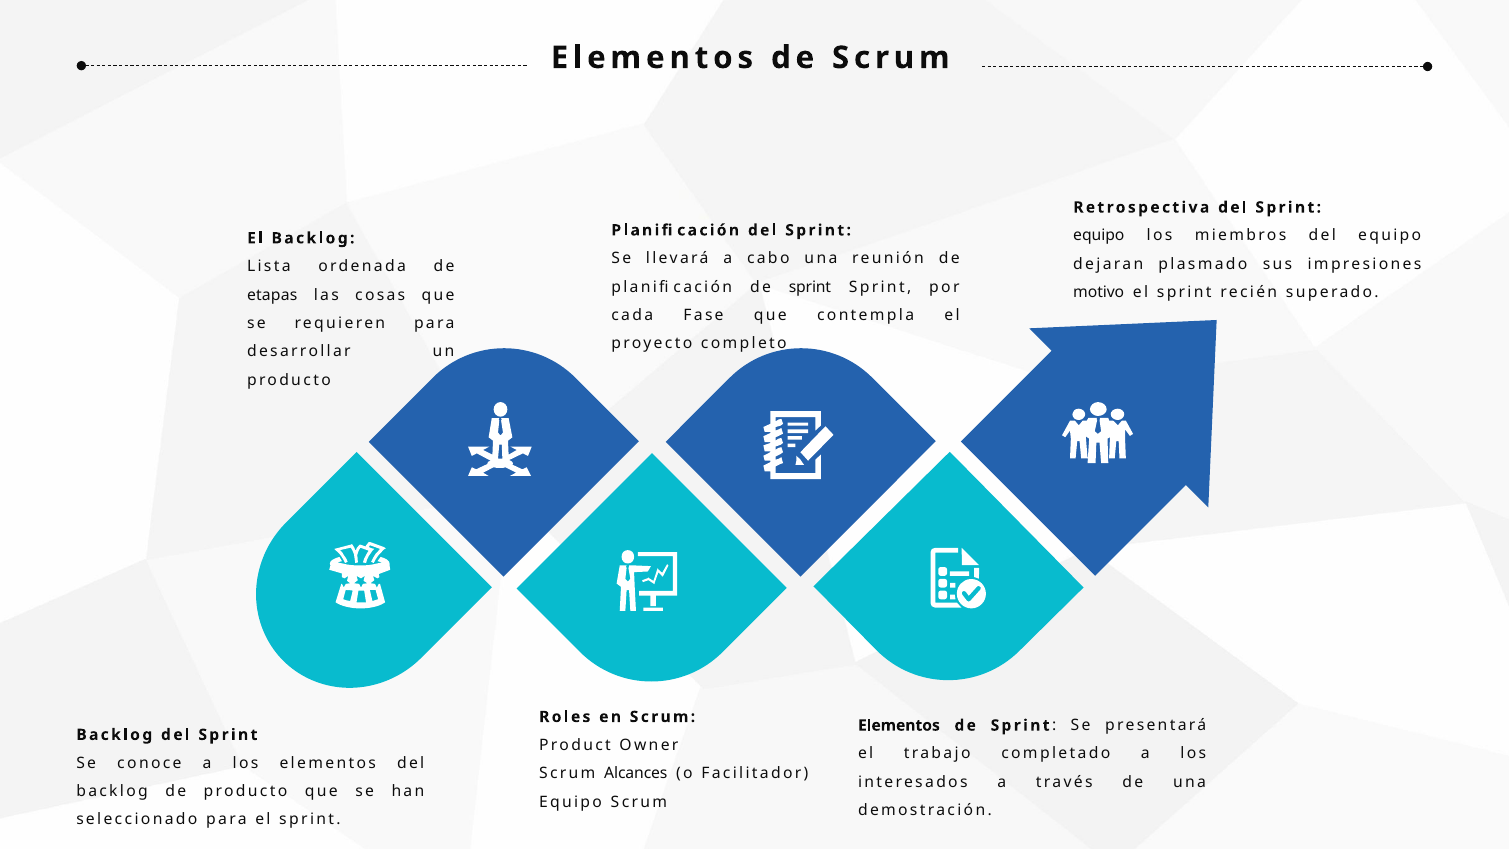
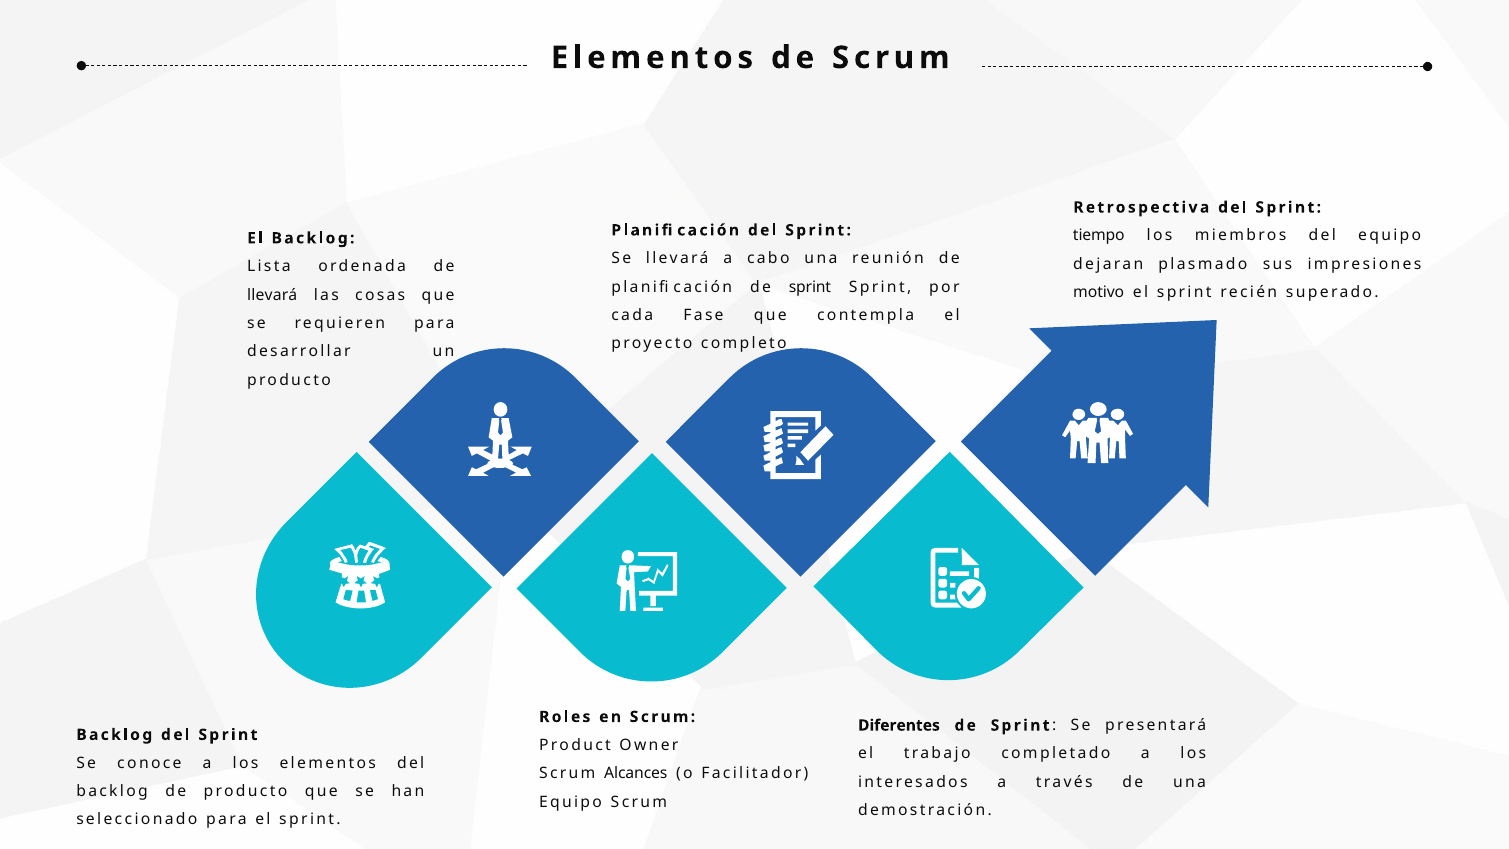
equipo: equipo -> tiempo (1099, 236)
etapas: etapas -> llevará (272, 295)
Elementos: Elementos -> Diferentes (899, 725)
